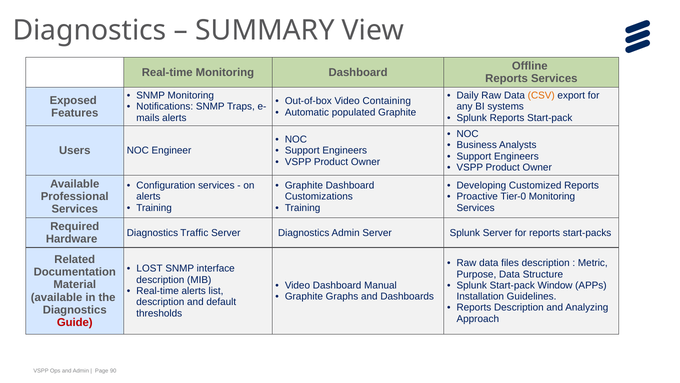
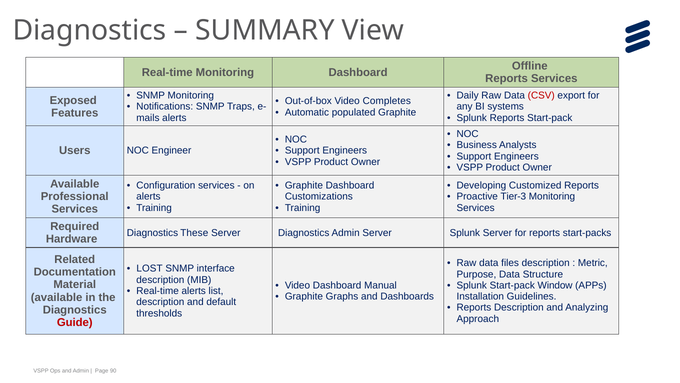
CSV colour: orange -> red (541, 95)
Containing: Containing -> Completes (387, 101)
Tier-0: Tier-0 -> Tier-3 (513, 196)
Traffic: Traffic -> These (194, 232)
